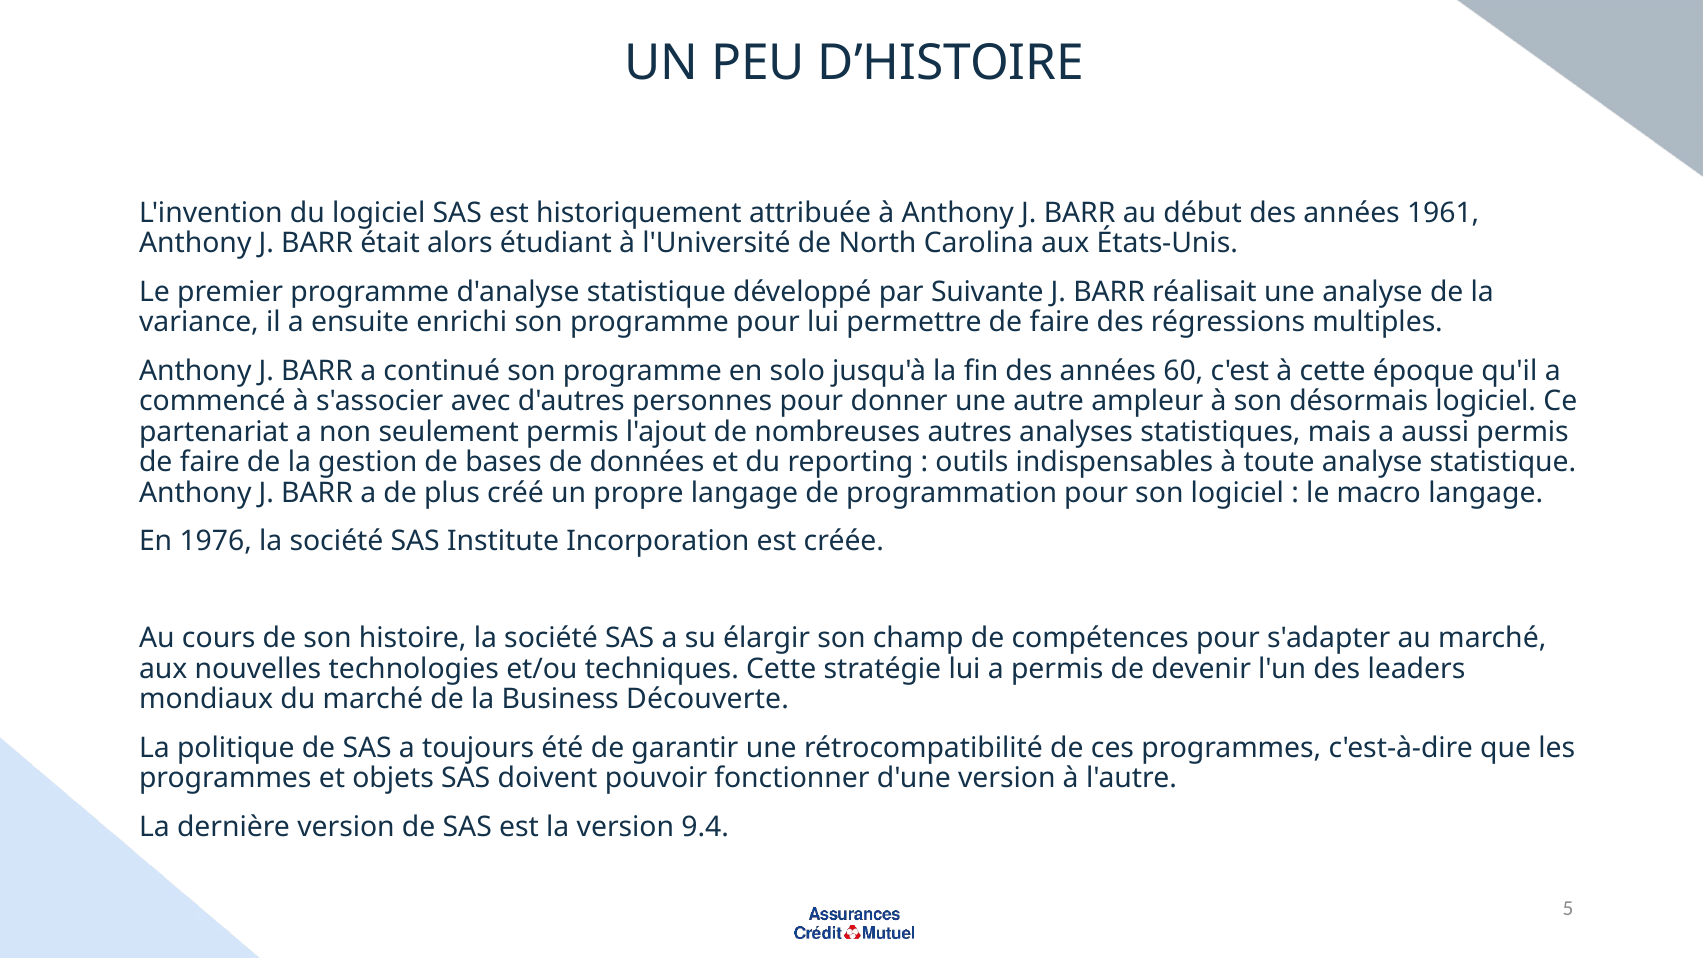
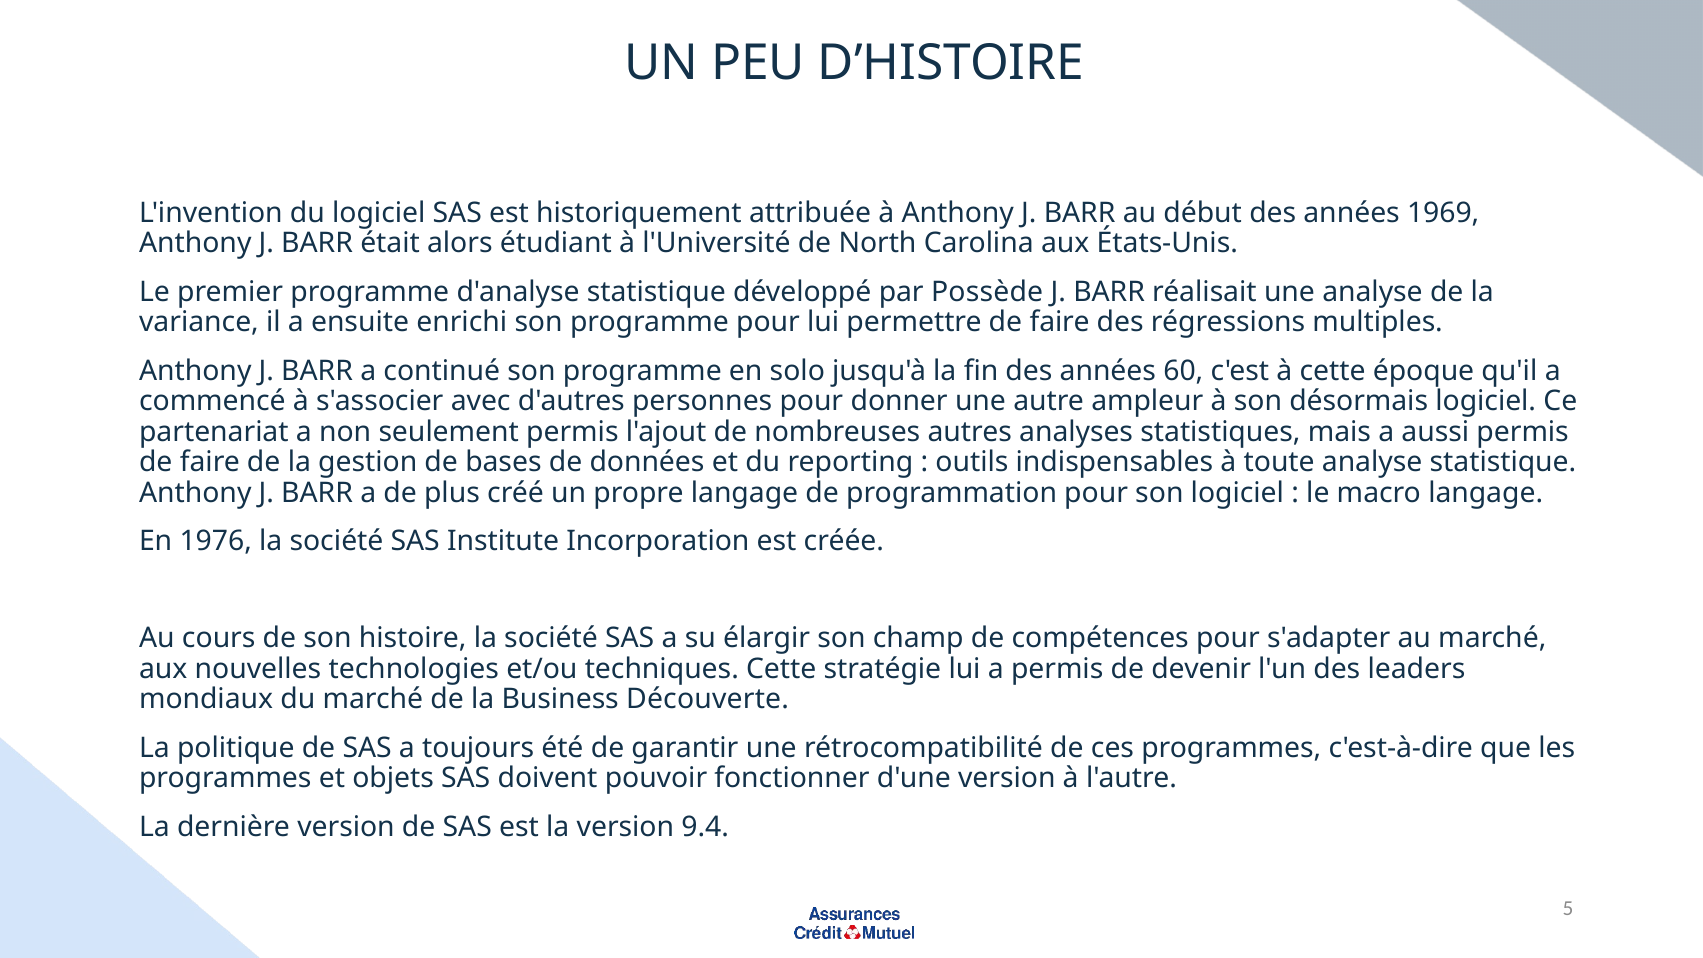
1961: 1961 -> 1969 (1443, 213)
Suivante: Suivante -> Possède (987, 292)
